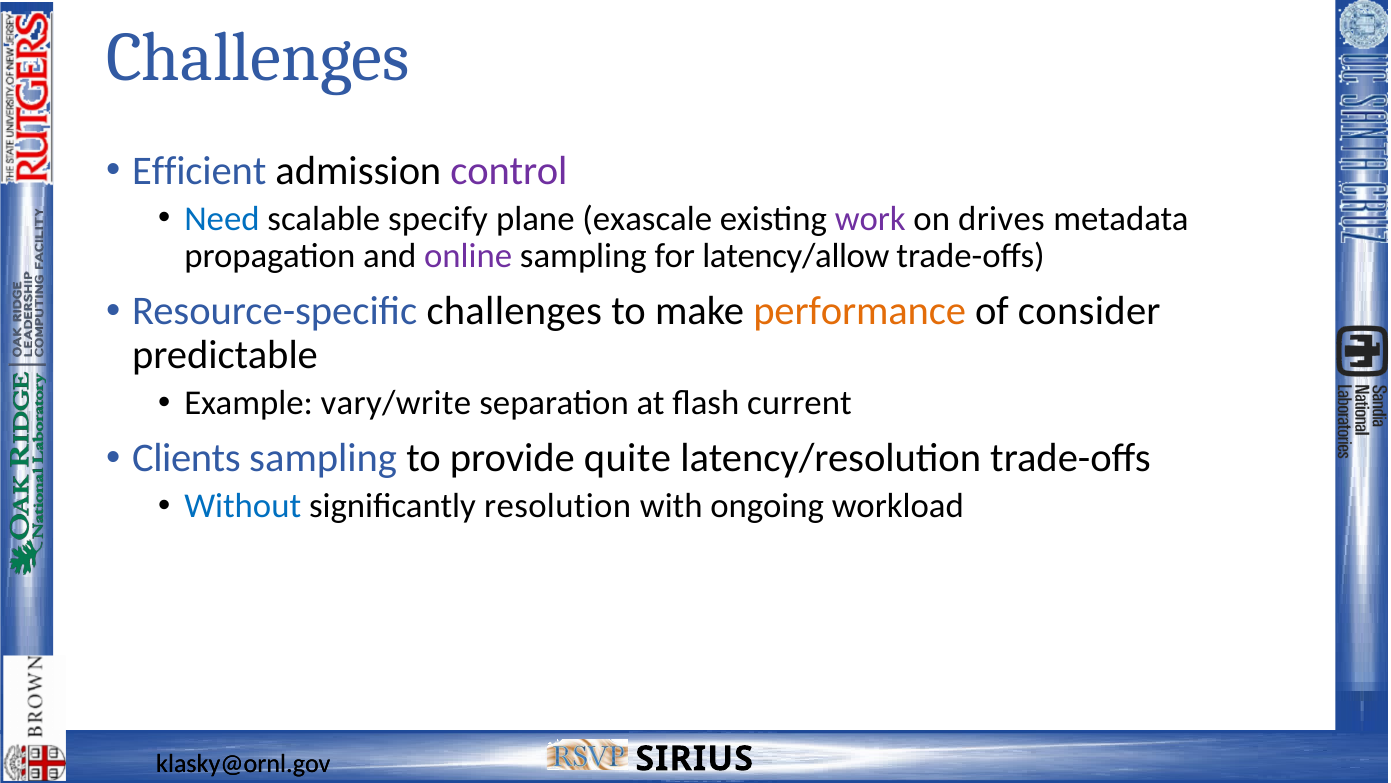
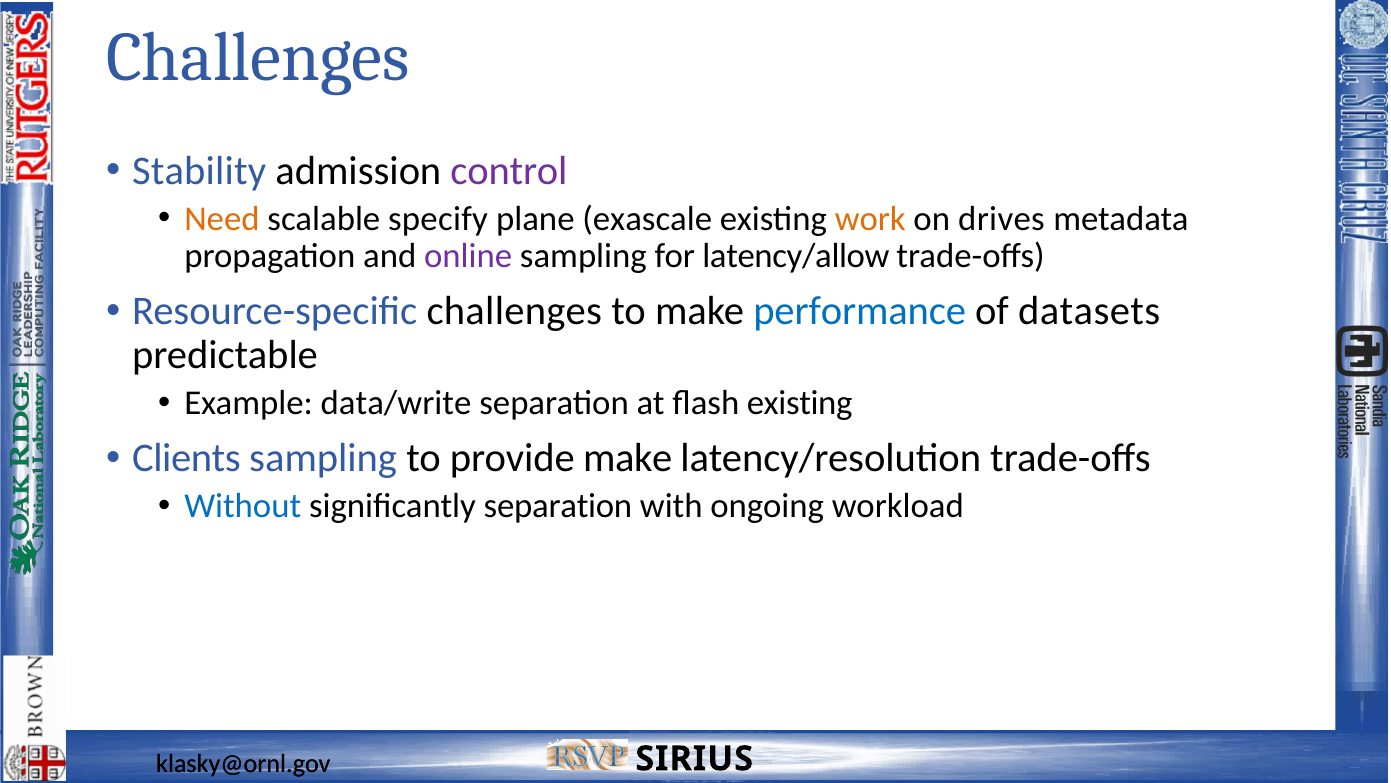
Efficient: Efficient -> Stability (199, 171)
Need colour: blue -> orange (222, 219)
work colour: purple -> orange (870, 219)
performance colour: orange -> blue (860, 311)
consider: consider -> datasets (1089, 311)
vary/write: vary/write -> data/write (396, 403)
flash current: current -> existing (800, 403)
provide quite: quite -> make (628, 458)
significantly resolution: resolution -> separation (558, 506)
